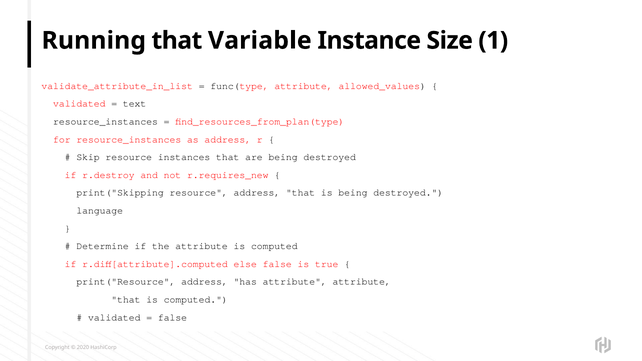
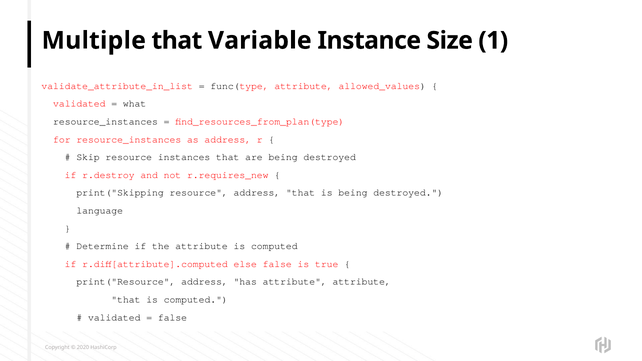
Running: Running -> Multiple (94, 41)
text: text -> what (135, 104)
